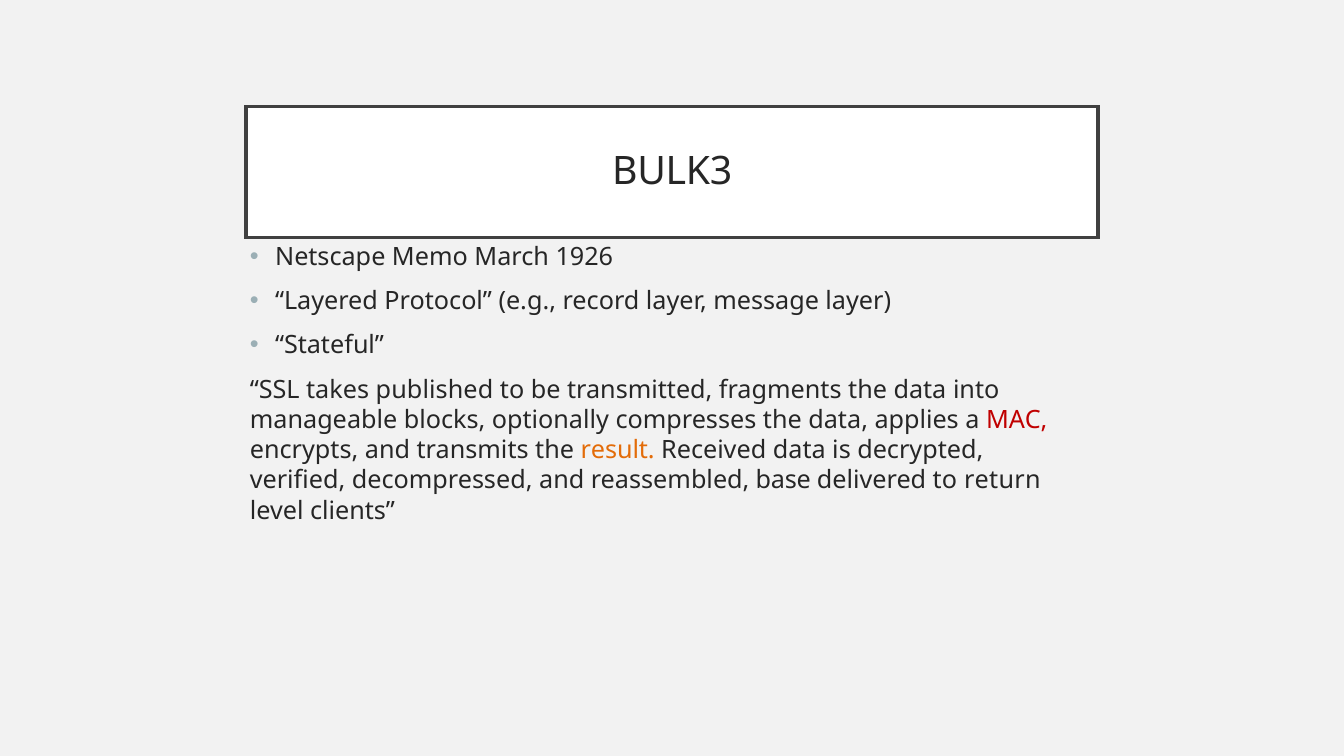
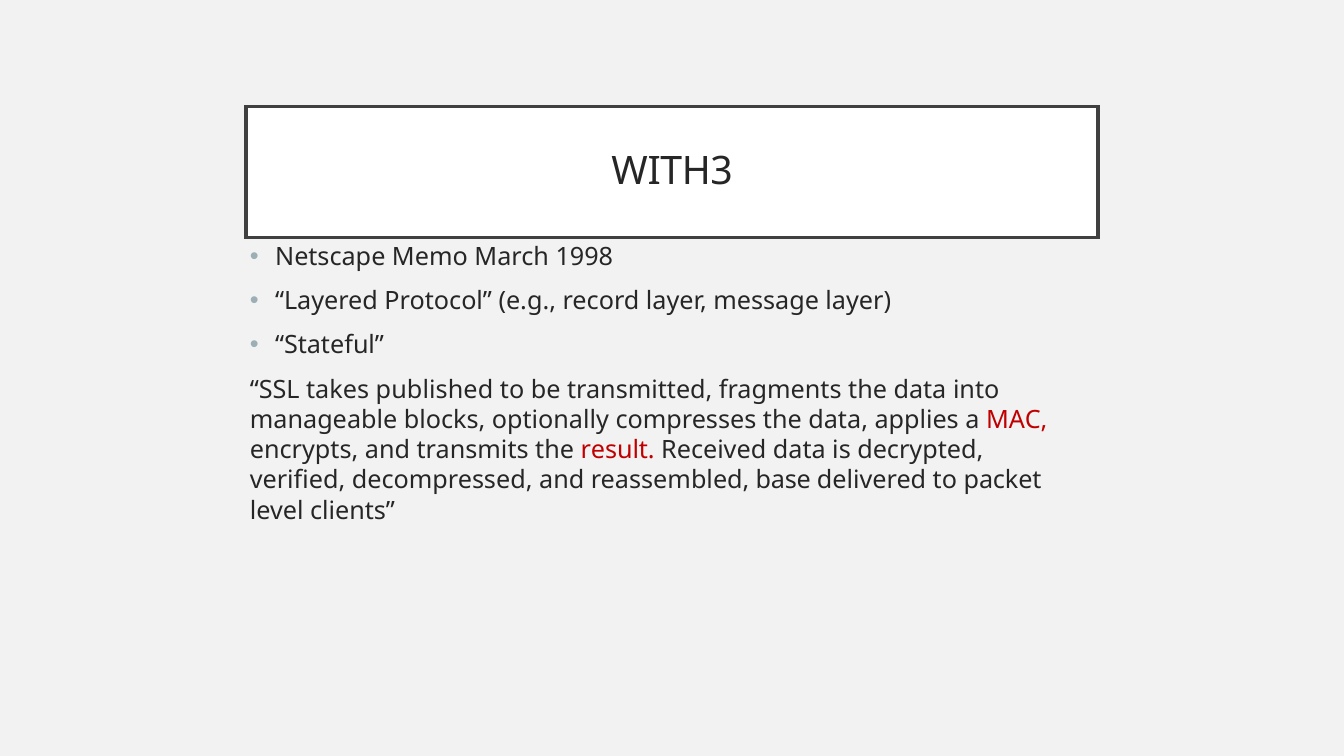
BULK3: BULK3 -> WITH3 (672, 172)
1926: 1926 -> 1998 (584, 257)
result colour: orange -> red (618, 450)
return: return -> packet (1003, 481)
